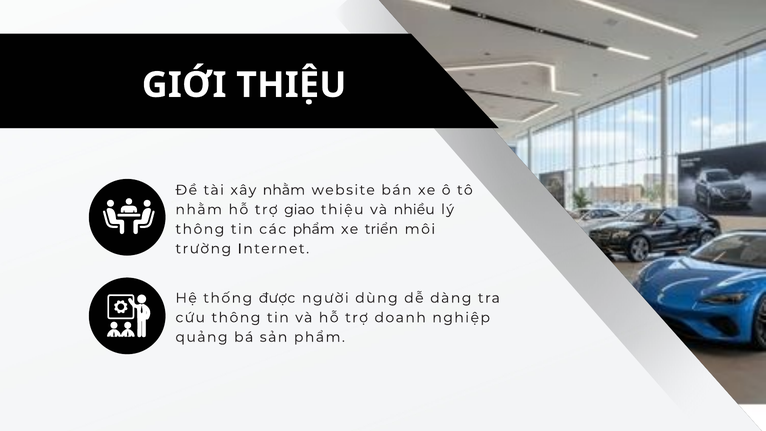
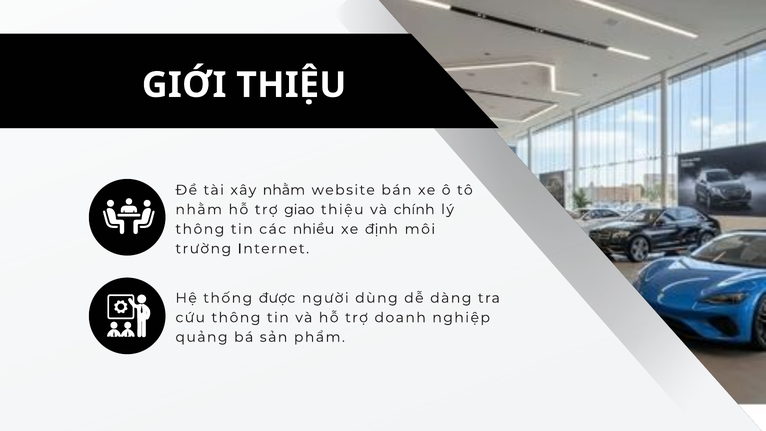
nhiều: nhiều -> chính (414, 210)
các phẩm: phẩm -> nhiều (314, 229)
triển: triển -> định (381, 229)
